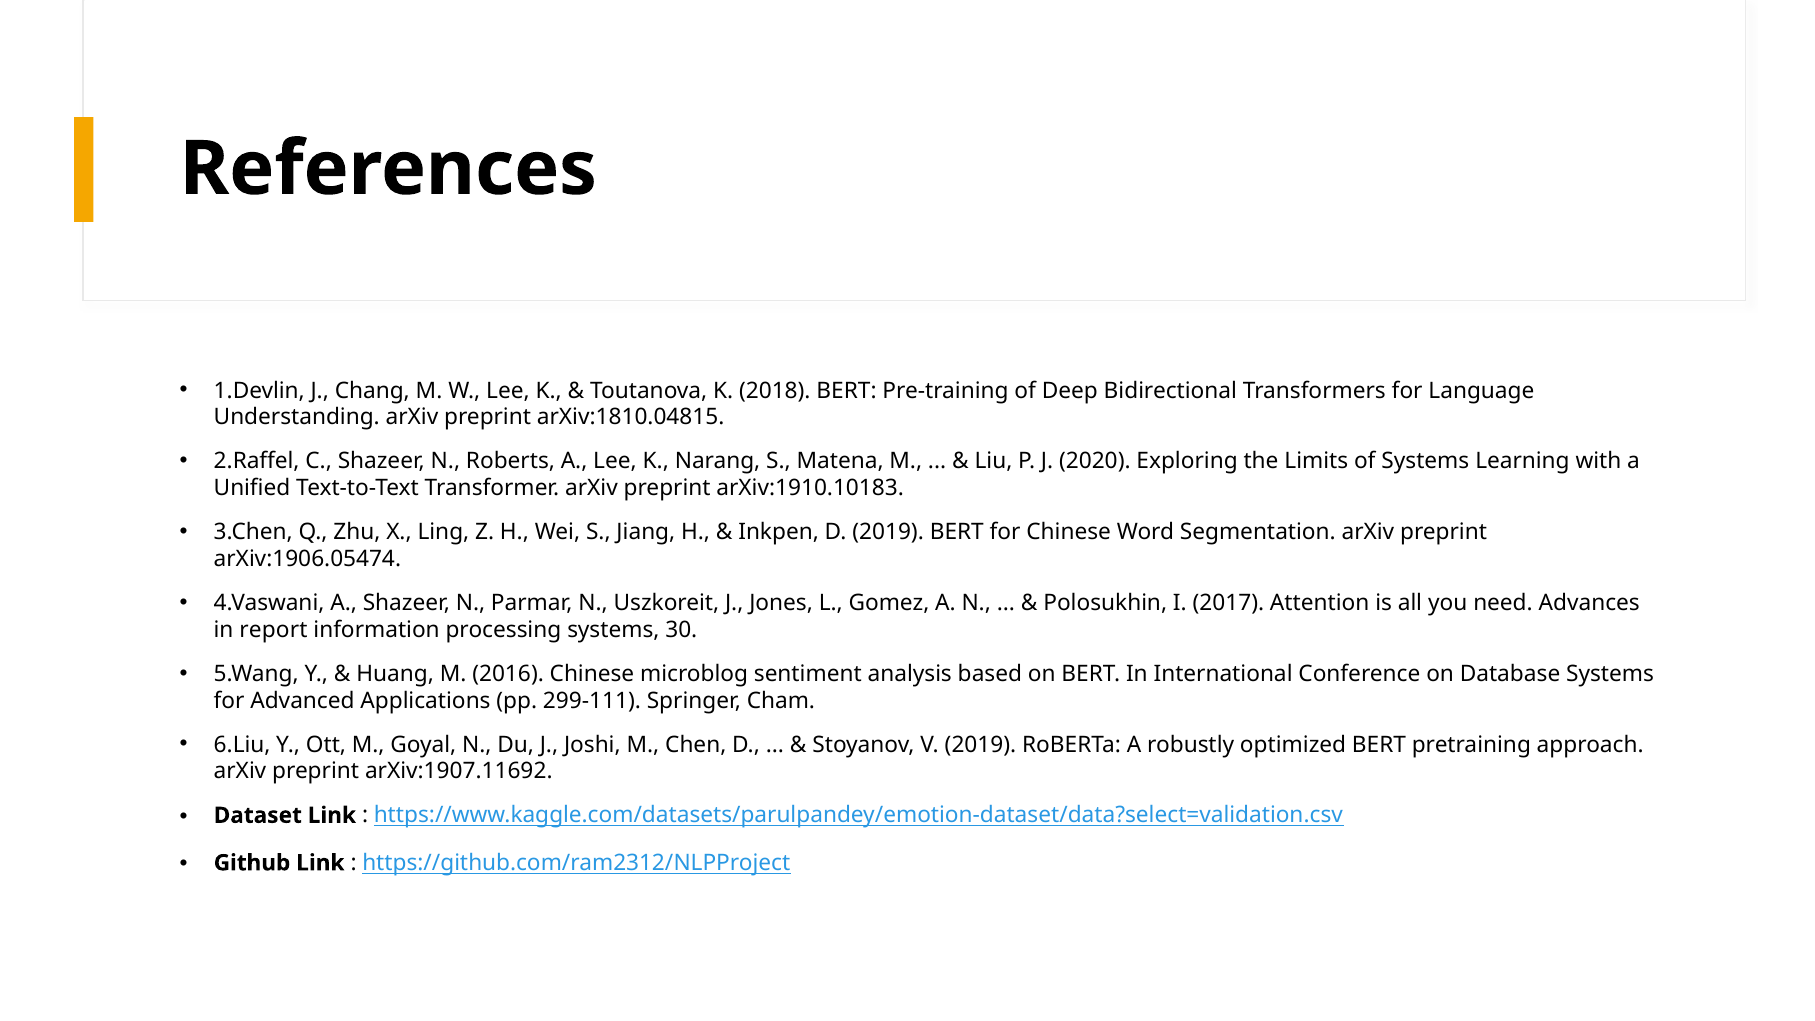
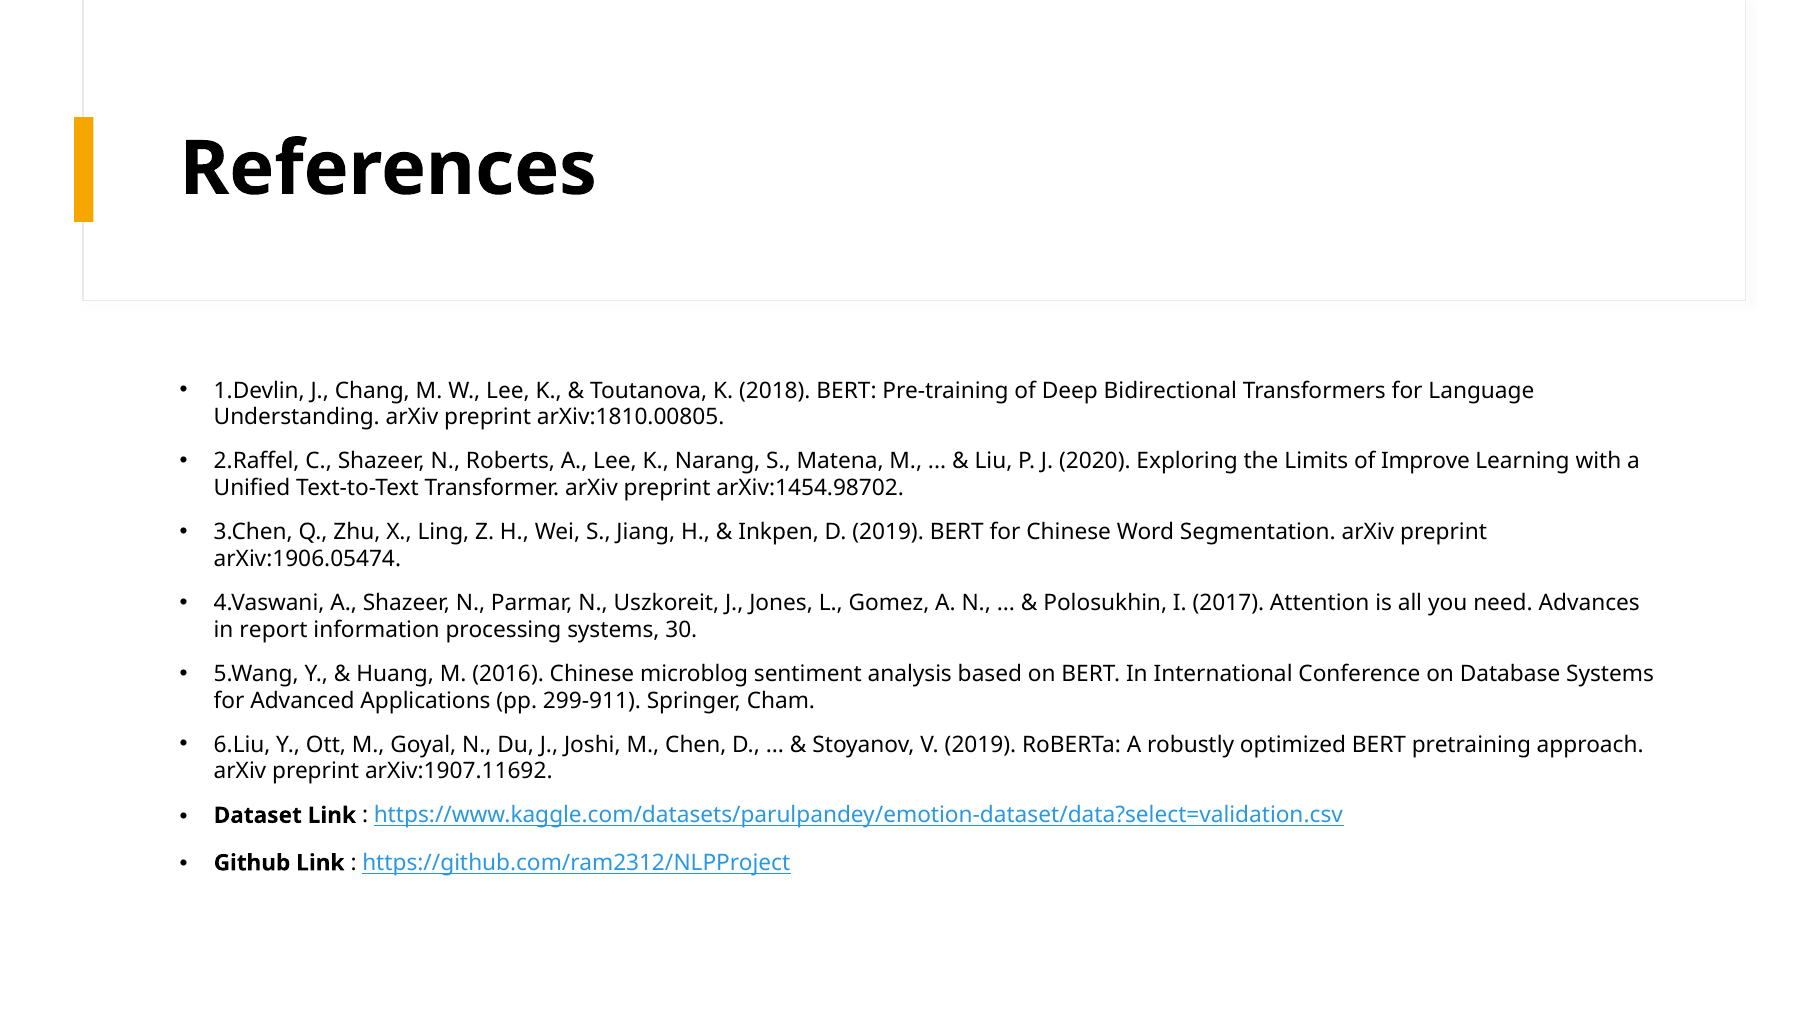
arXiv:1810.04815: arXiv:1810.04815 -> arXiv:1810.00805 (631, 417)
of Systems: Systems -> Improve (1425, 461)
arXiv:1910.10183: arXiv:1910.10183 -> arXiv:1454.98702 (810, 488)
299-111: 299-111 -> 299-911 (592, 701)
